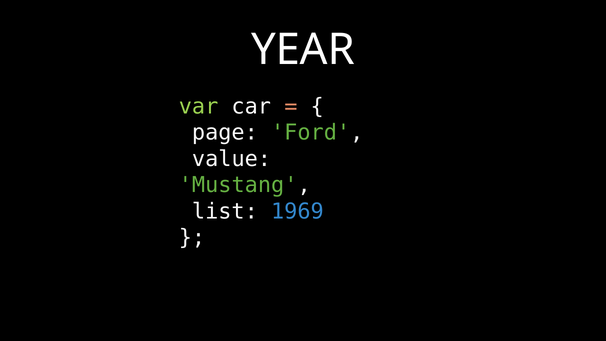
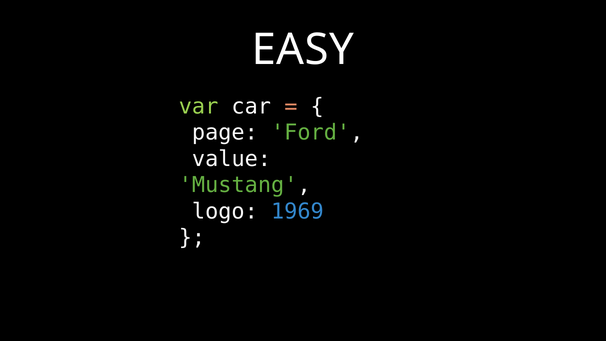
YEAR: YEAR -> EASY (303, 50)
list: list -> logo (225, 211)
